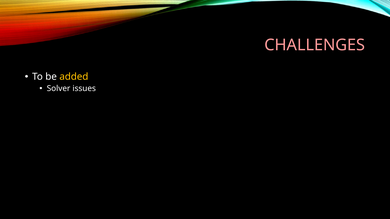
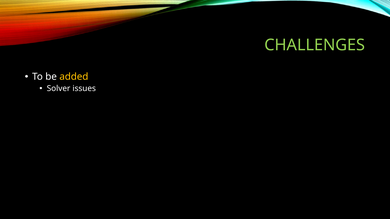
CHALLENGES colour: pink -> light green (315, 45)
